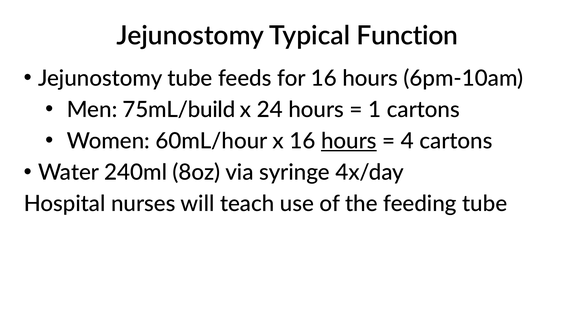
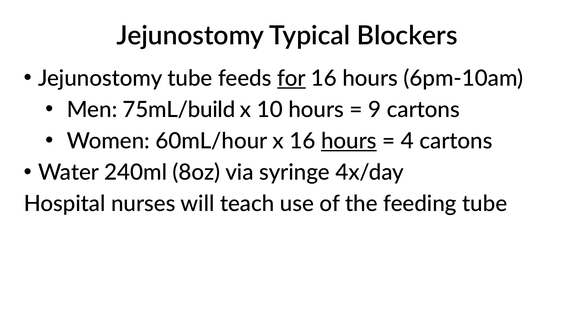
Function: Function -> Blockers (407, 36)
for underline: none -> present (292, 78)
24: 24 -> 10 (270, 110)
1: 1 -> 9 (375, 110)
